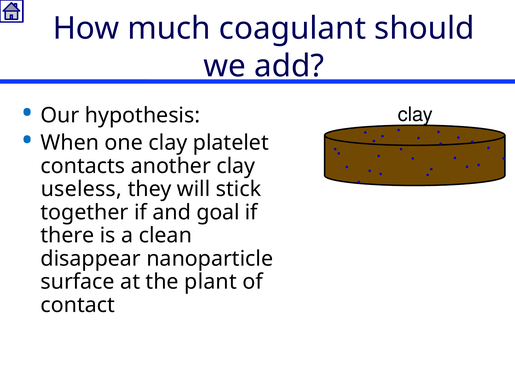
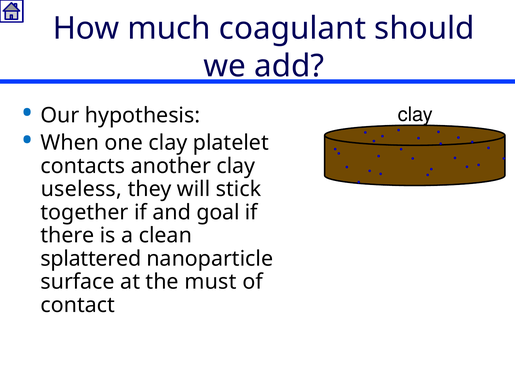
disappear: disappear -> splattered (91, 259)
plant: plant -> must (211, 282)
